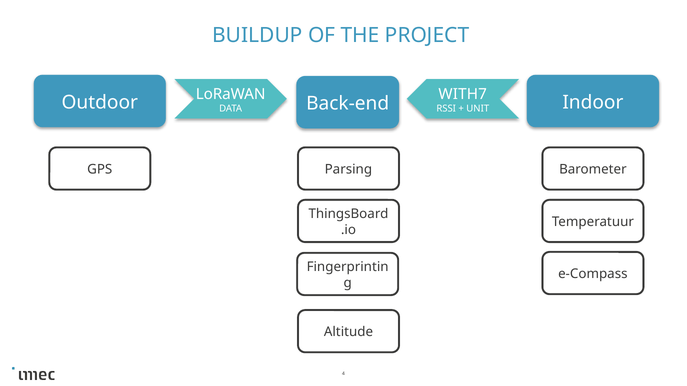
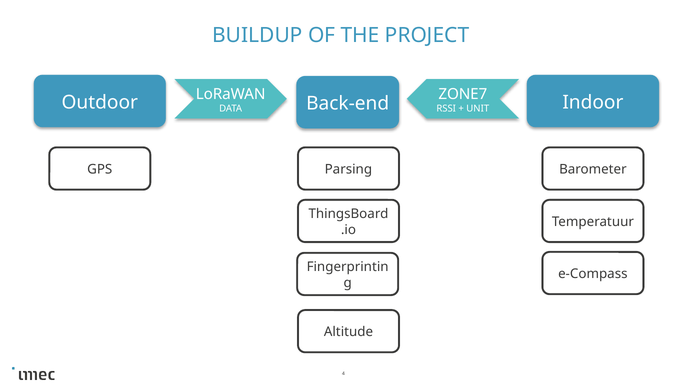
WITH7: WITH7 -> ZONE7 (463, 94)
